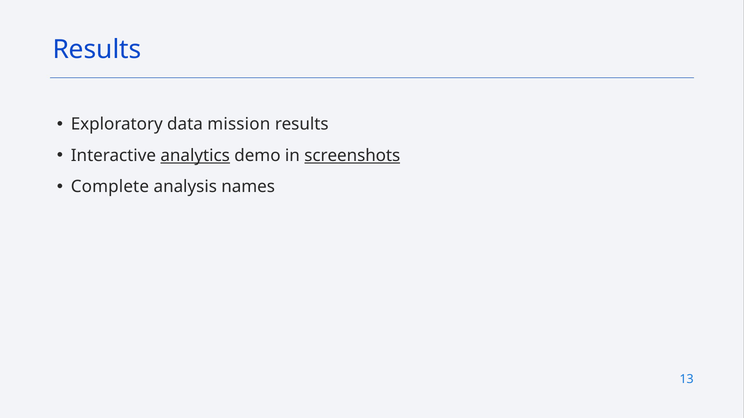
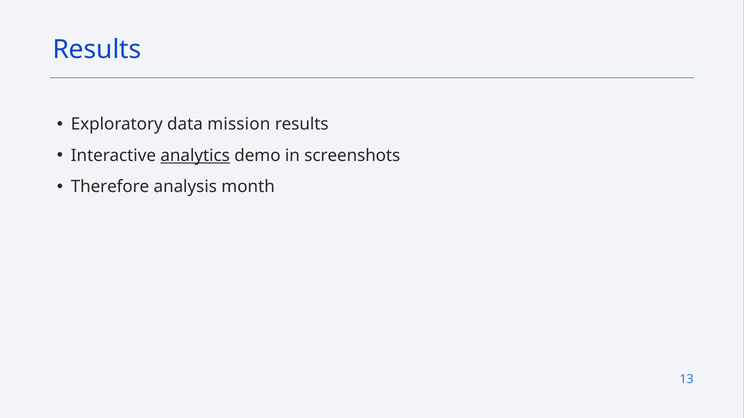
screenshots underline: present -> none (352, 156)
Complete: Complete -> Therefore (110, 187)
names: names -> month (248, 187)
